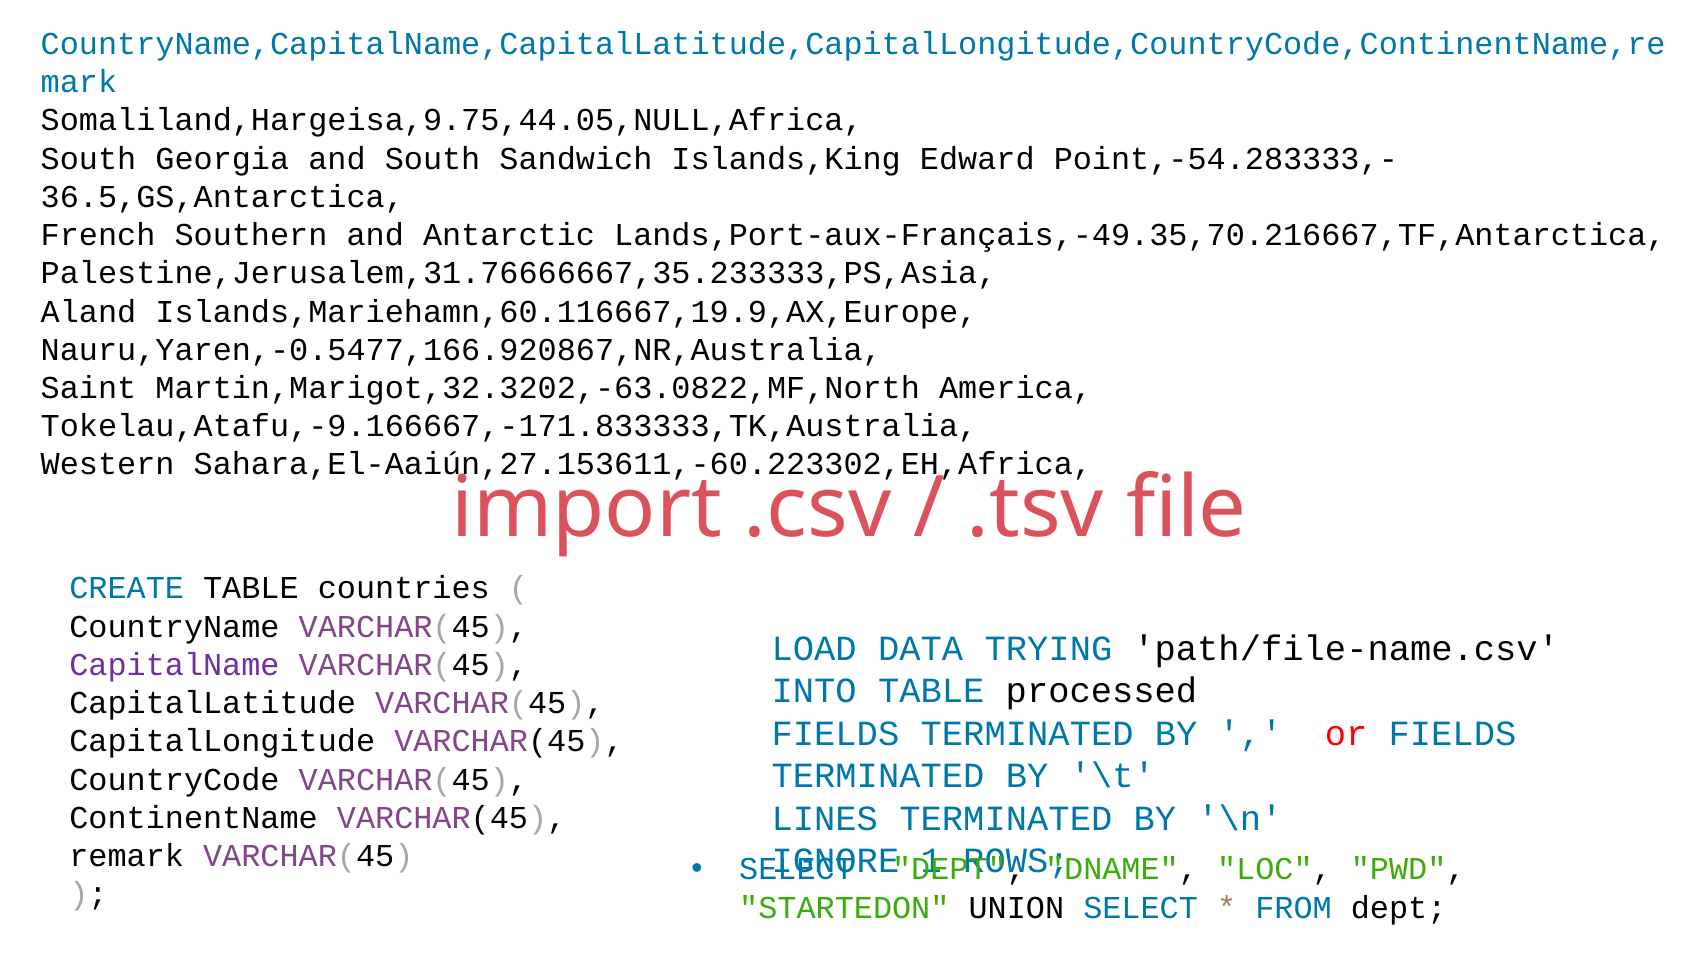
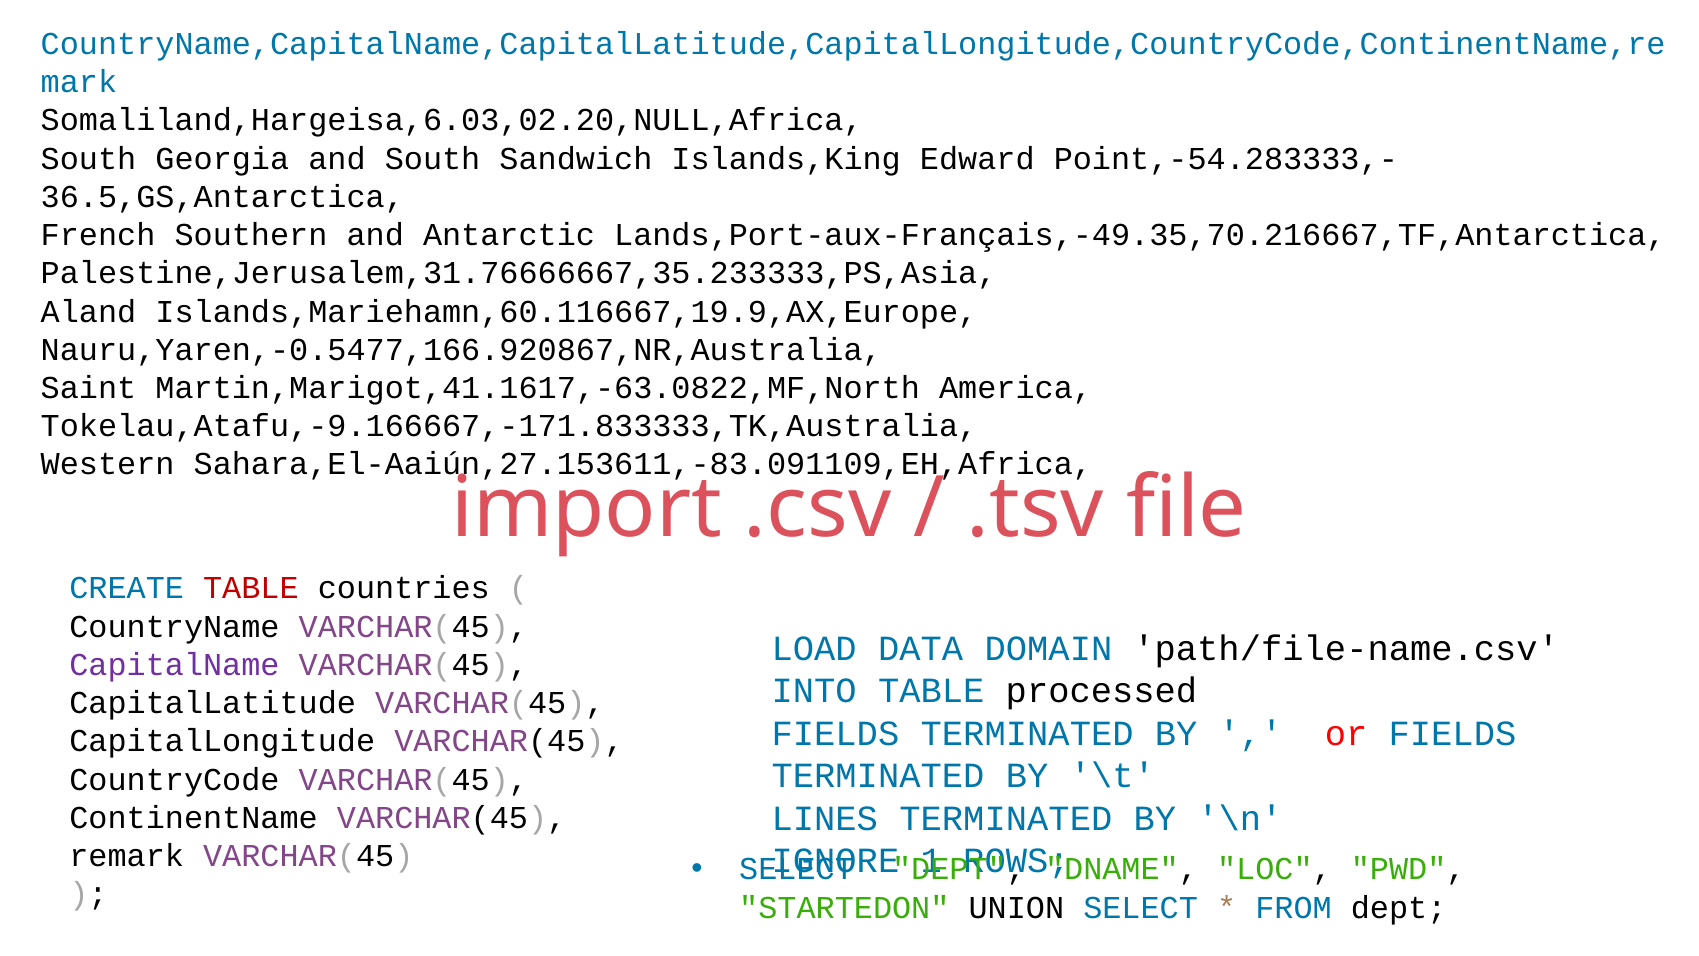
Somaliland,Hargeisa,9.75,44.05,NULL,Africa: Somaliland,Hargeisa,9.75,44.05,NULL,Africa -> Somaliland,Hargeisa,6.03,02.20,NULL,Africa (452, 120)
Martin,Marigot,32.3202,-63.0822,MF,North: Martin,Marigot,32.3202,-63.0822,MF,North -> Martin,Marigot,41.1617,-63.0822,MF,North (538, 388)
Sahara,El-Aaiún,27.153611,-60.223302,EH,Africa: Sahara,El-Aaiún,27.153611,-60.223302,EH,Africa -> Sahara,El-Aaiún,27.153611,-83.091109,EH,Africa (643, 464)
TABLE colour: black -> red (251, 588)
TRYING: TRYING -> DOMAIN (1048, 648)
